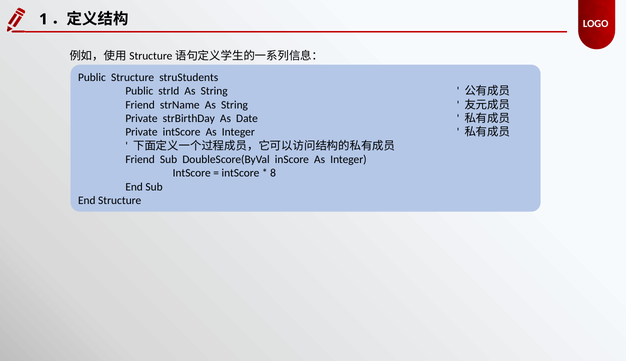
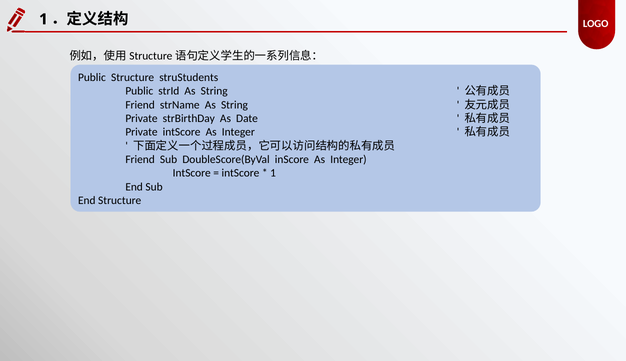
8: 8 -> 1 (273, 173)
